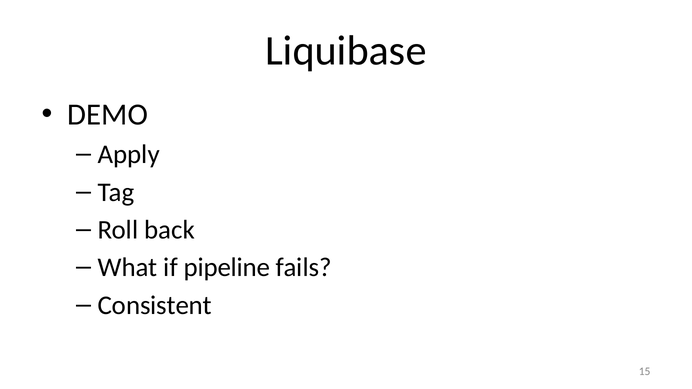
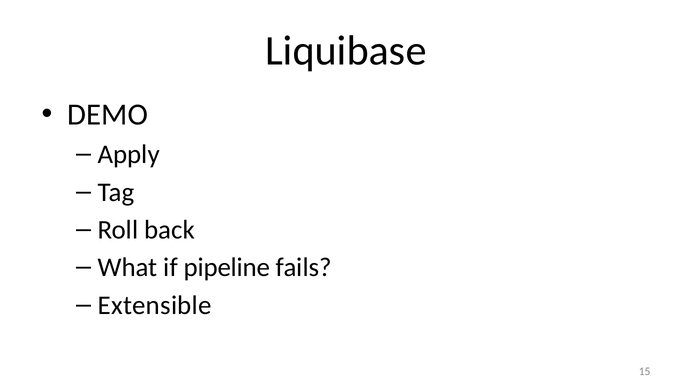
Consistent: Consistent -> Extensible (155, 305)
